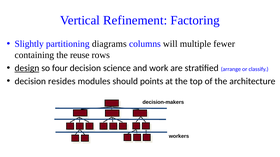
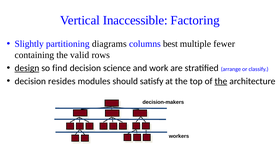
Refinement: Refinement -> Inaccessible (135, 20)
will: will -> best (170, 44)
reuse: reuse -> valid (80, 55)
four: four -> find (60, 68)
points: points -> satisfy (152, 81)
the underline: none -> present (221, 81)
